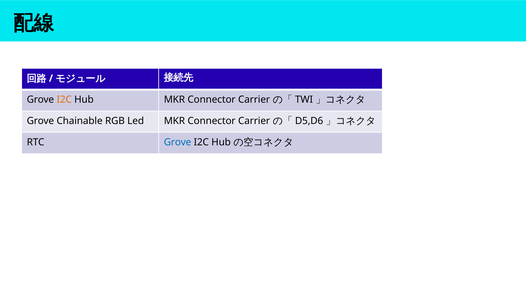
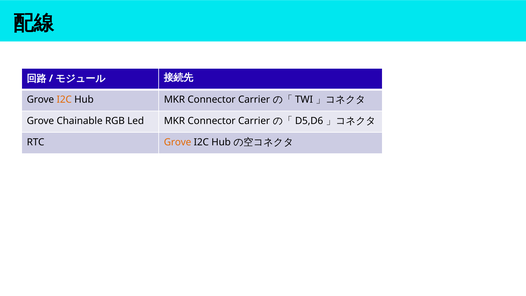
Grove colour: blue -> orange (178, 142)
